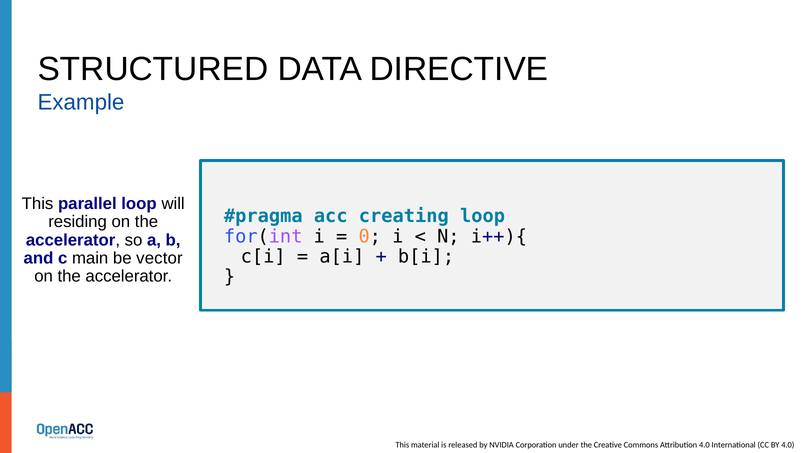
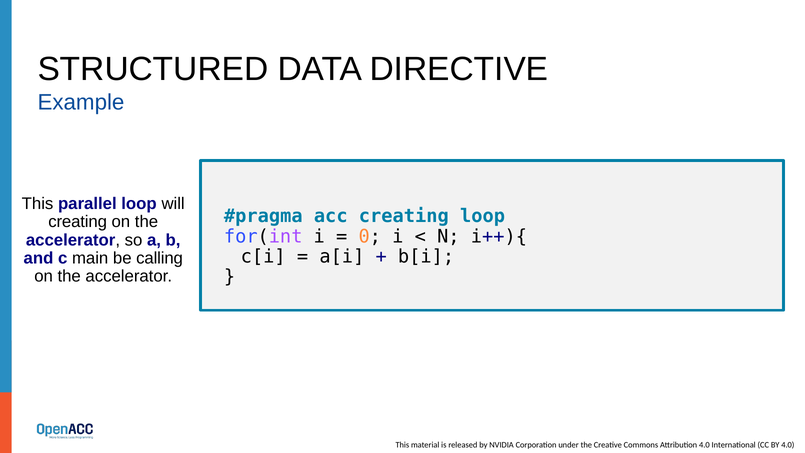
residing: residing -> creating (78, 222)
vector: vector -> calling (160, 258)
